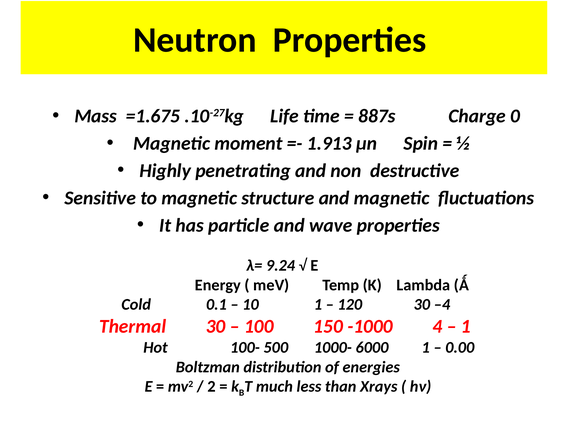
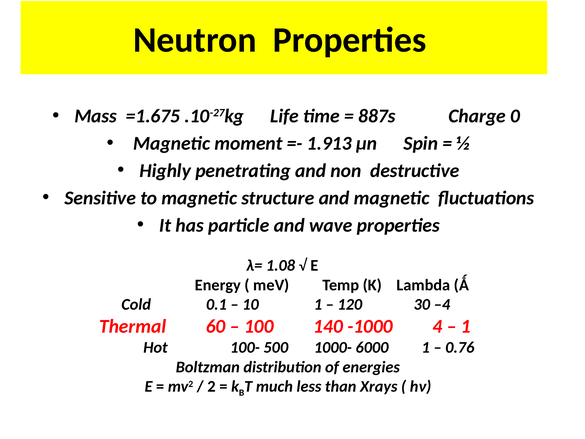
9.24: 9.24 -> 1.08 (281, 265)
Thermal 30: 30 -> 60 (216, 326)
150: 150 -> 140 (328, 326)
0.00: 0.00 -> 0.76 (460, 347)
